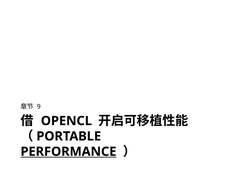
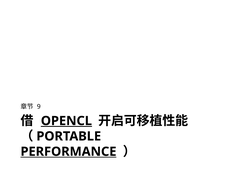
OPENCL underline: none -> present (66, 121)
